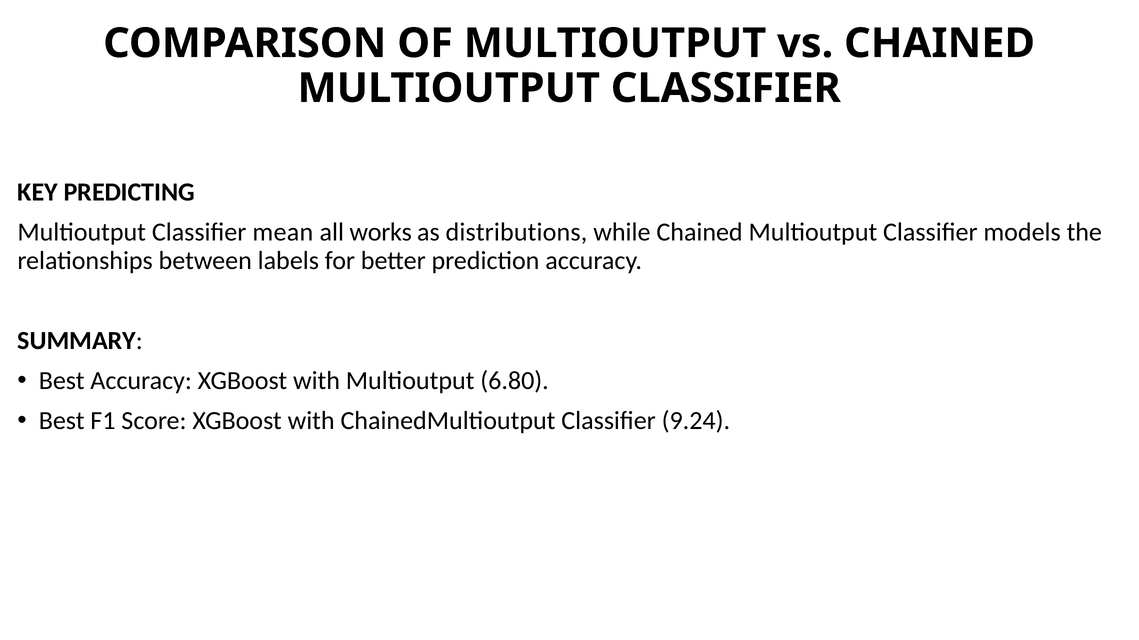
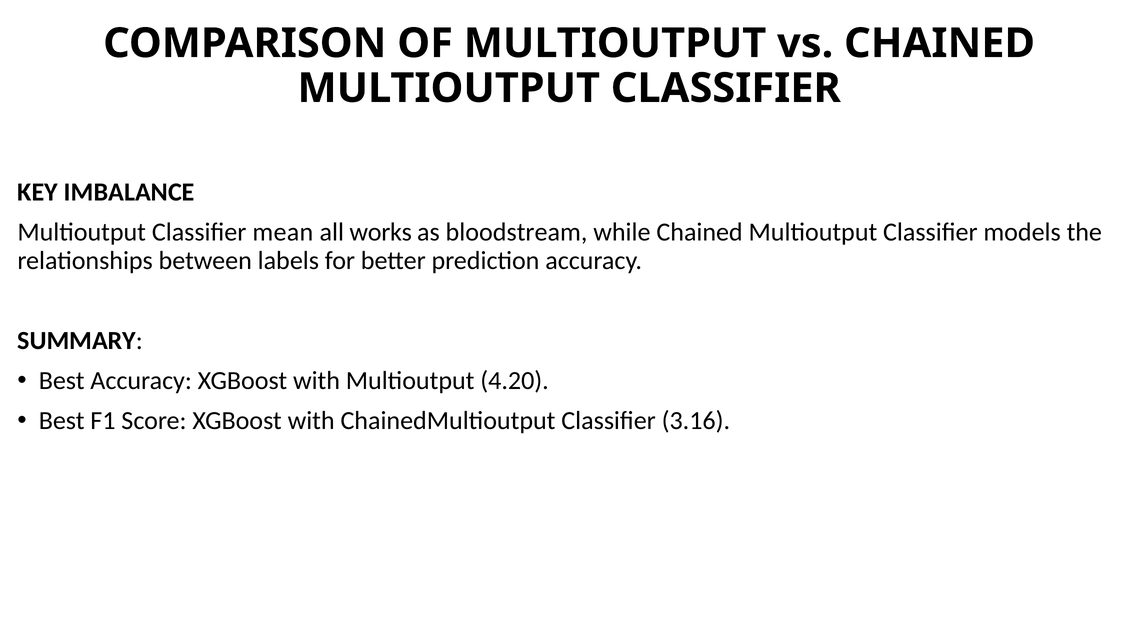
PREDICTING: PREDICTING -> IMBALANCE (129, 193)
distributions: distributions -> bloodstream (517, 233)
6.80: 6.80 -> 4.20 (515, 381)
9.24: 9.24 -> 3.16 (696, 421)
